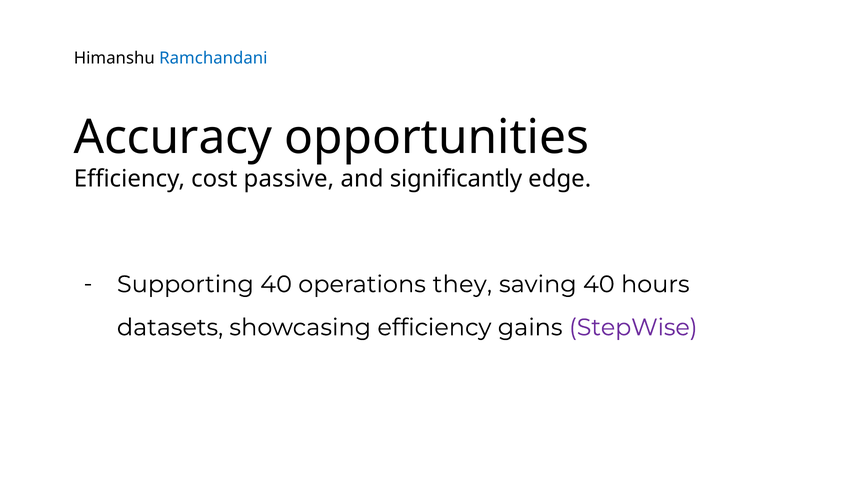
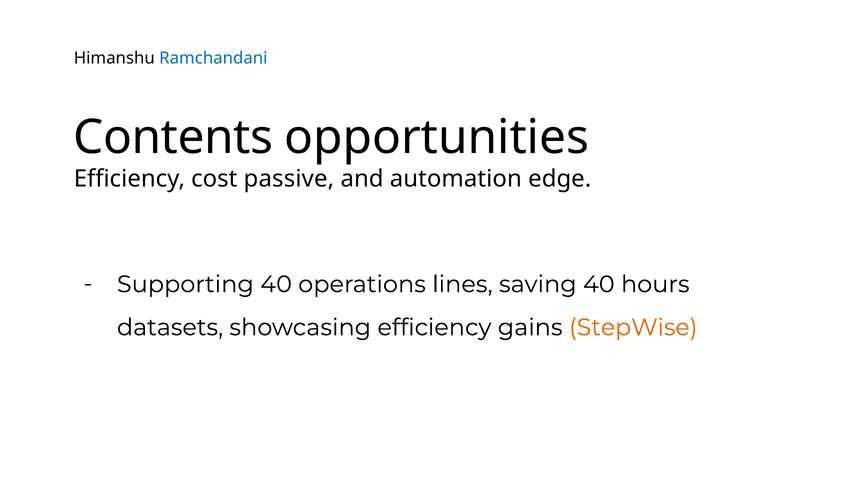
Accuracy: Accuracy -> Contents (173, 137)
significantly: significantly -> automation (456, 179)
they: they -> lines (462, 284)
StepWise colour: purple -> orange (633, 327)
